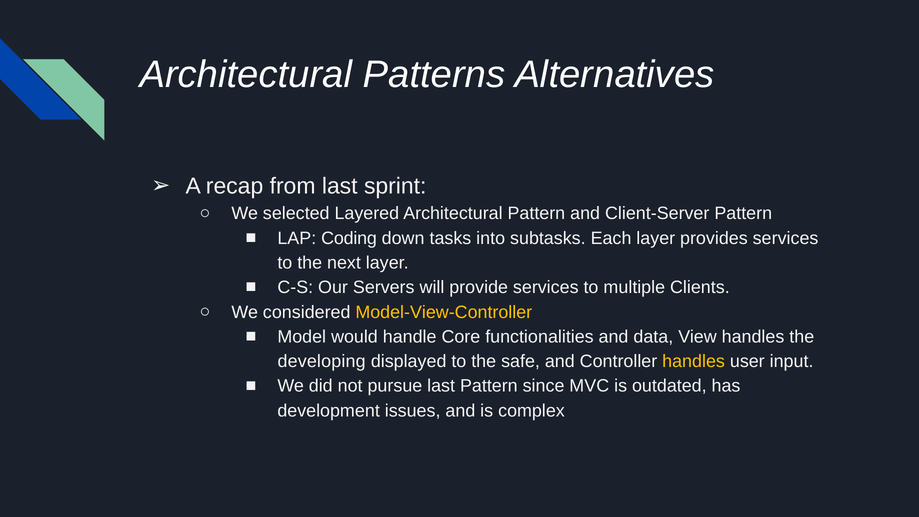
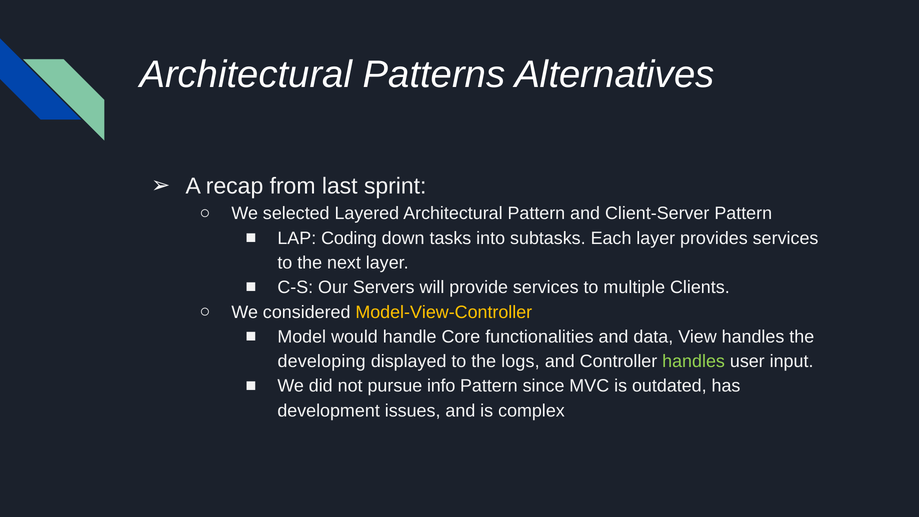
safe: safe -> logs (520, 361)
handles colour: yellow -> light green (694, 361)
pursue last: last -> info (441, 386)
